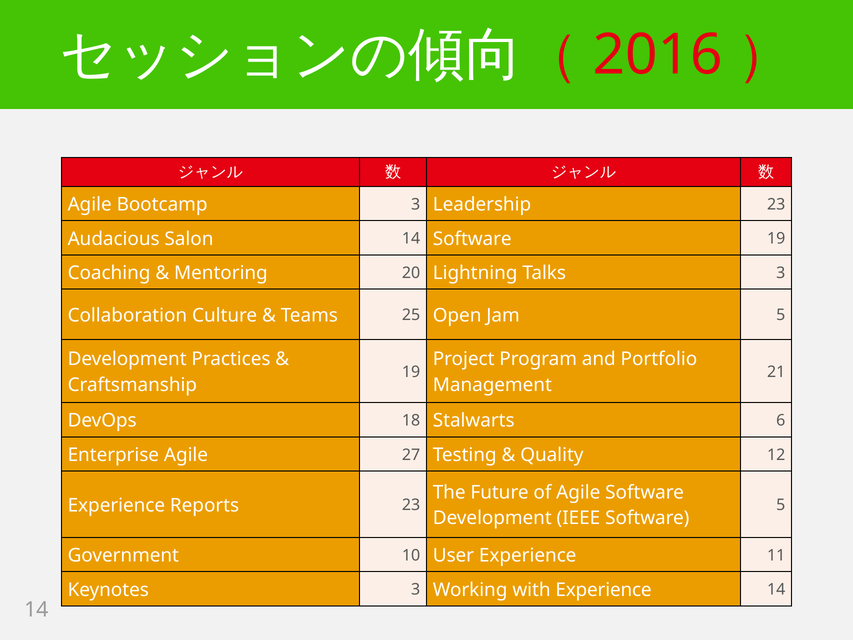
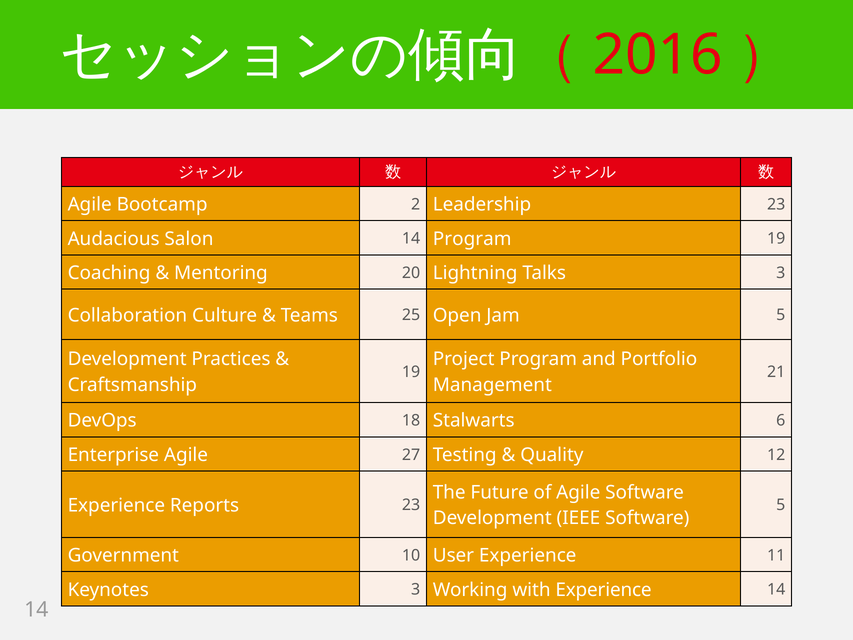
Bootcamp 3: 3 -> 2 (416, 204)
14 Software: Software -> Program (472, 239)
